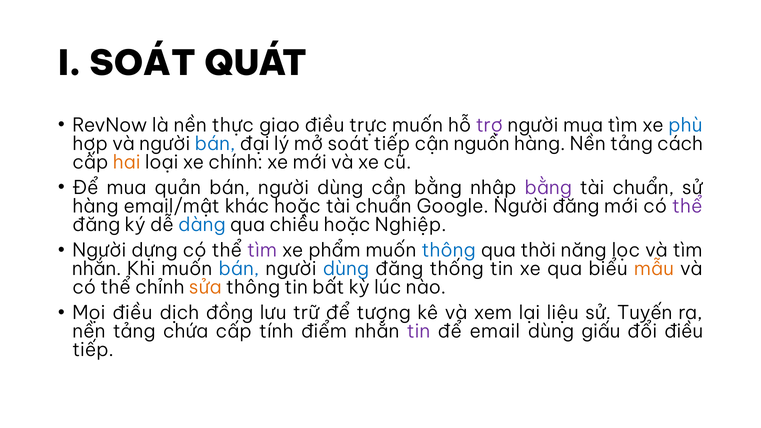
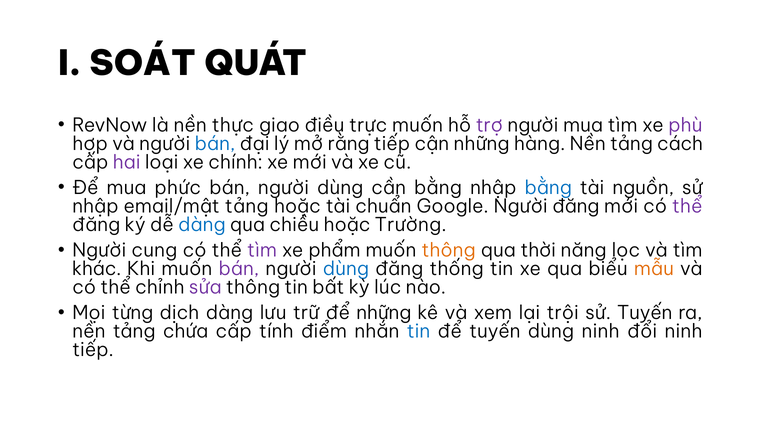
phù colour: blue -> purple (685, 125)
mở soát: soát -> rằng (349, 144)
cận nguồn: nguồn -> những (482, 144)
hai colour: orange -> purple (127, 162)
quản: quản -> phức (178, 188)
bằng colour: purple -> blue (548, 188)
chuẩn: chuẩn -> nguồn (643, 188)
hàng: hàng -> nhập (95, 206)
email/mật khác: khác -> tảng (247, 206)
Nghiệp: Nghiệp -> Trường (411, 225)
dựng: dựng -> cung (154, 251)
thông colour: blue -> orange (449, 251)
nhắn: nhắn -> khác (97, 269)
bán colour: blue -> purple (239, 269)
sửa colour: orange -> purple (205, 287)
Mọi điều: điều -> từng (133, 313)
dịch đồng: đồng -> dàng (230, 313)
để tượng: tượng -> những (384, 313)
liệu: liệu -> trội (563, 313)
tin colour: purple -> blue (419, 332)
để email: email -> tuyến (495, 332)
dùng giấu: giấu -> ninh (601, 332)
đổi điều: điều -> ninh (684, 332)
